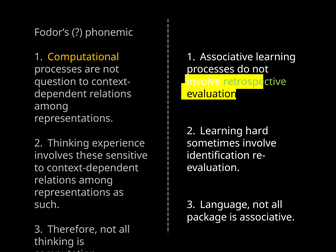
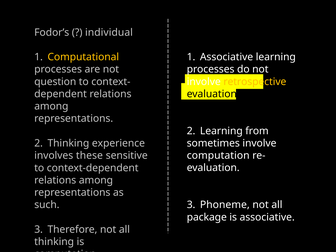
phonemic: phonemic -> individual (109, 32)
retrospective colour: light green -> yellow (255, 82)
hard: hard -> from (257, 131)
identification: identification -> computation (218, 156)
Language: Language -> Phoneme (225, 205)
